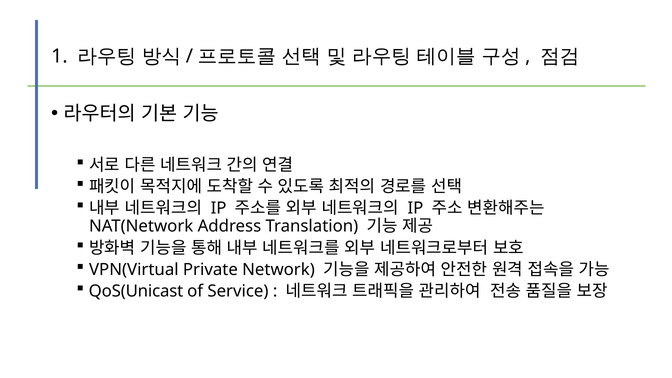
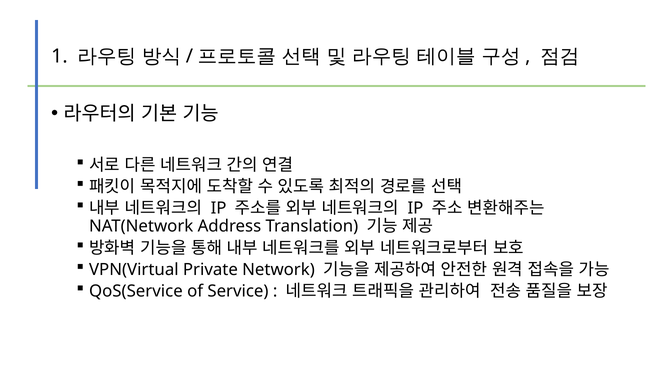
QoS(Unicast: QoS(Unicast -> QoS(Service (136, 291)
